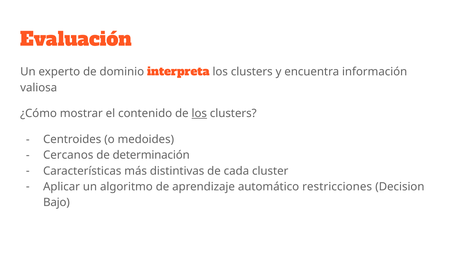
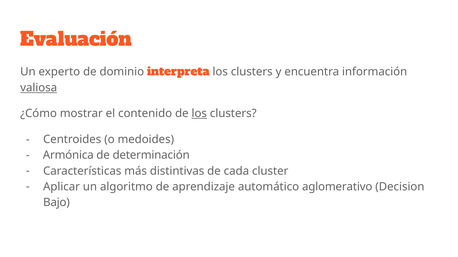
valiosa underline: none -> present (39, 88)
Cercanos: Cercanos -> Armónica (68, 156)
restricciones: restricciones -> aglomerativo (337, 187)
